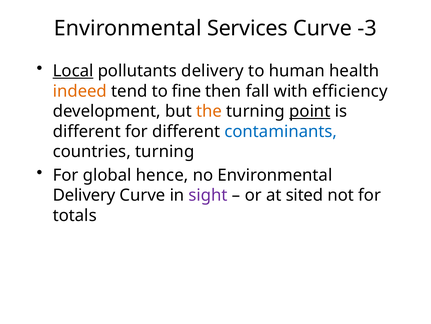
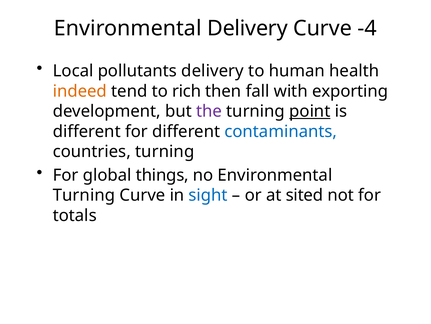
Environmental Services: Services -> Delivery (247, 28)
-3: -3 -> -4 (367, 28)
Local underline: present -> none (73, 71)
fine: fine -> rich (187, 91)
efficiency: efficiency -> exporting (350, 91)
the colour: orange -> purple (209, 111)
hence: hence -> things (162, 175)
Delivery: Delivery -> Turning (84, 195)
sight colour: purple -> blue (208, 195)
